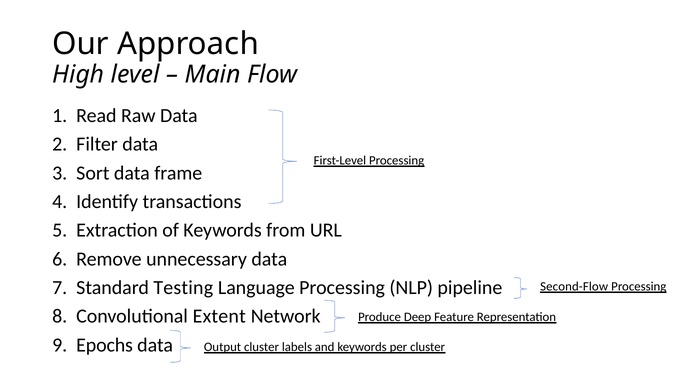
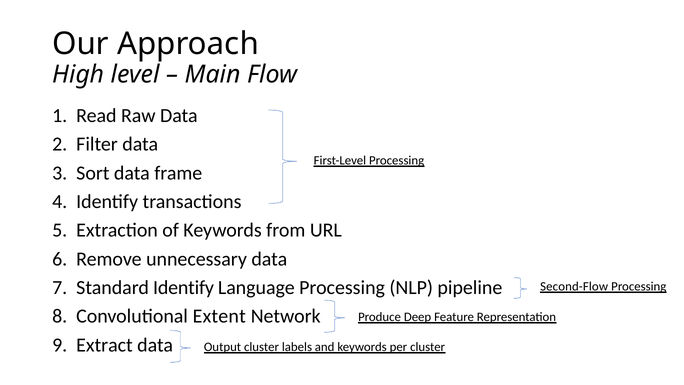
Standard Testing: Testing -> Identify (183, 287)
Epochs: Epochs -> Extract (104, 345)
